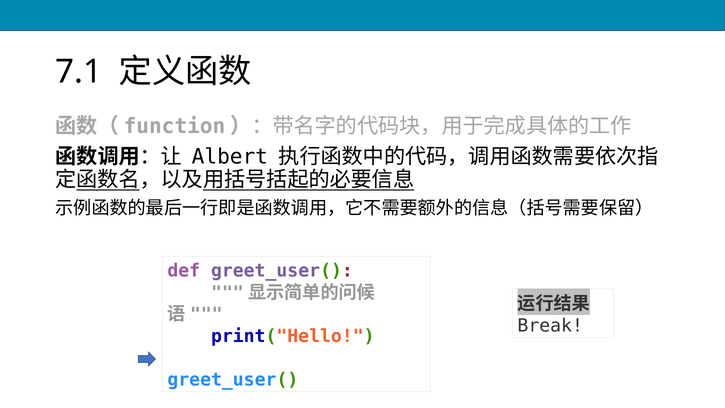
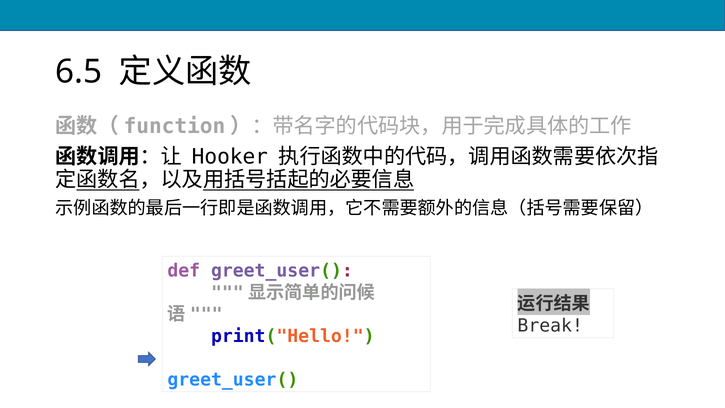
7.1: 7.1 -> 6.5 (79, 72)
Albert: Albert -> Hooker (230, 157)
